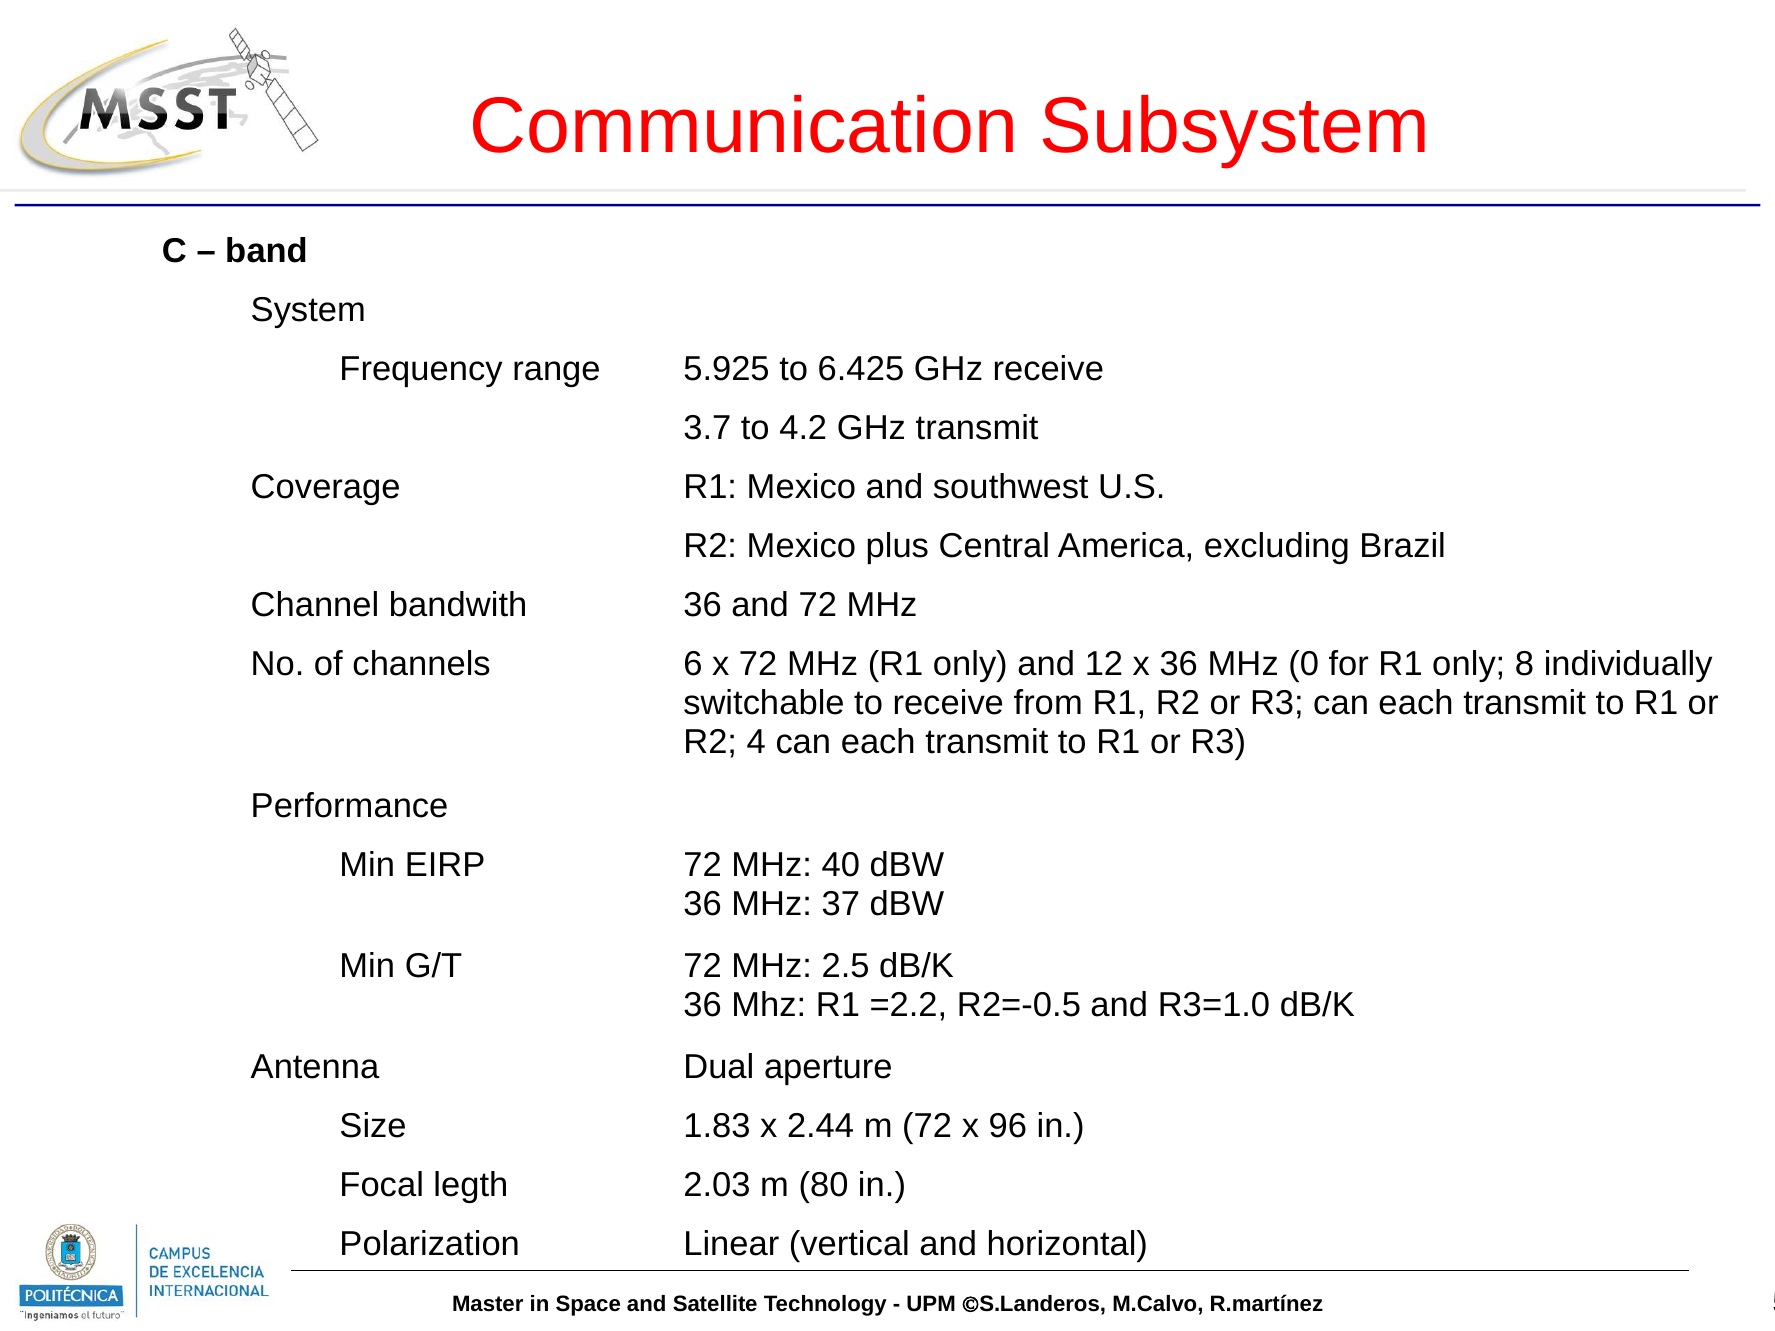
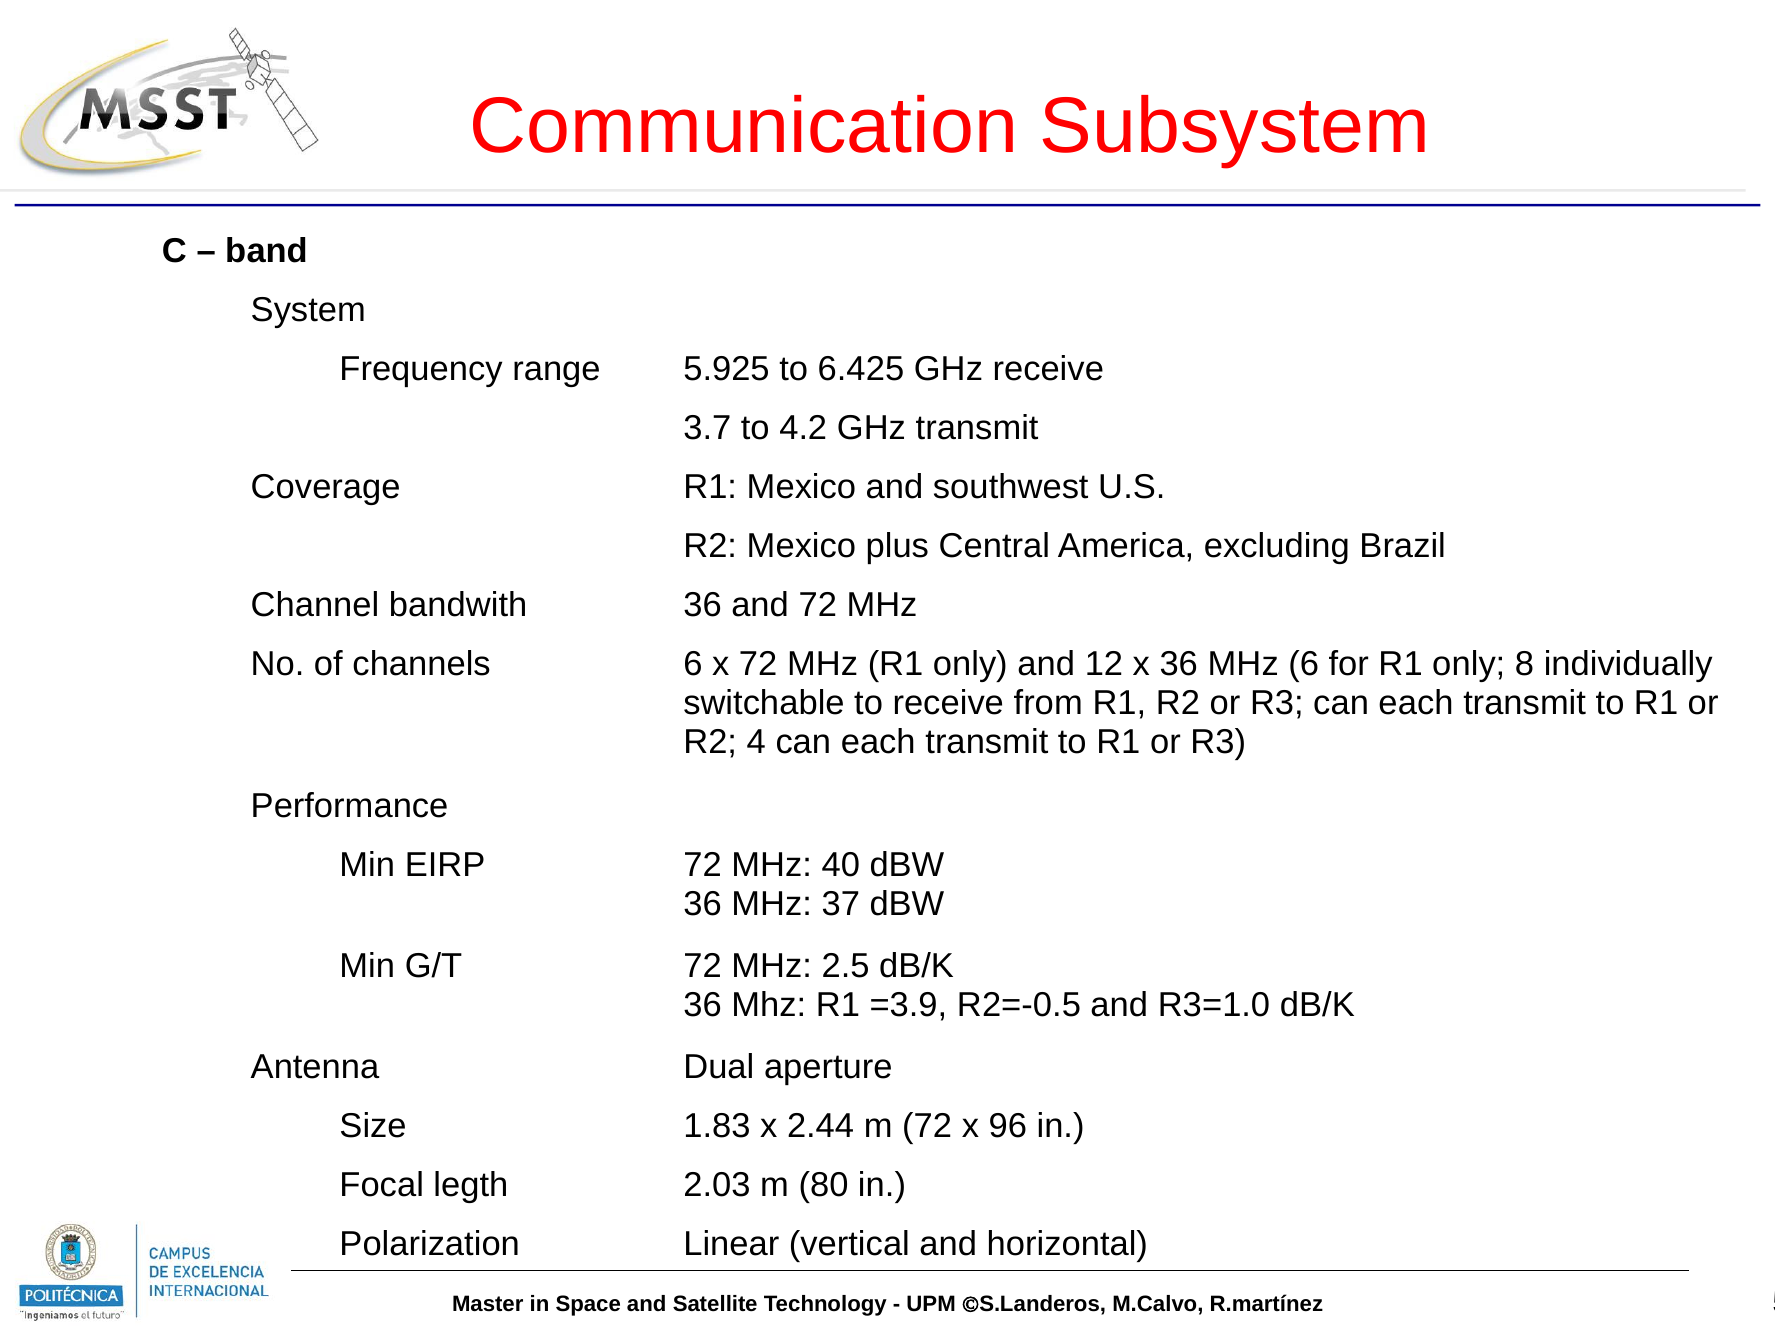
MHz 0: 0 -> 6 (1304, 665)
=2.2: =2.2 -> =3.9 (908, 1005)
